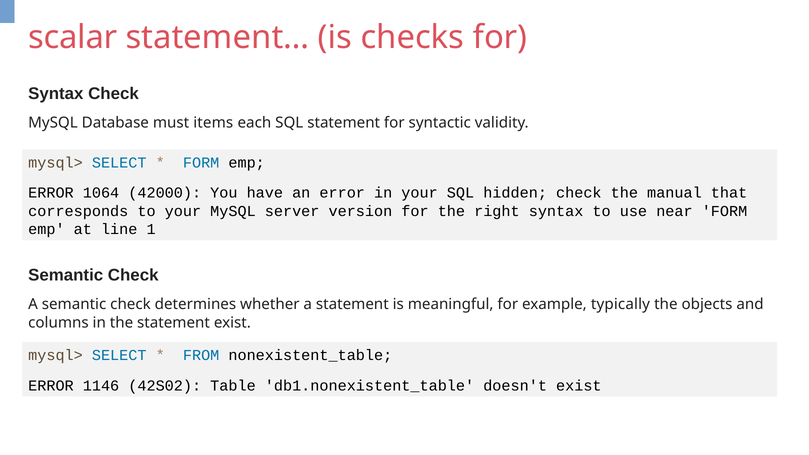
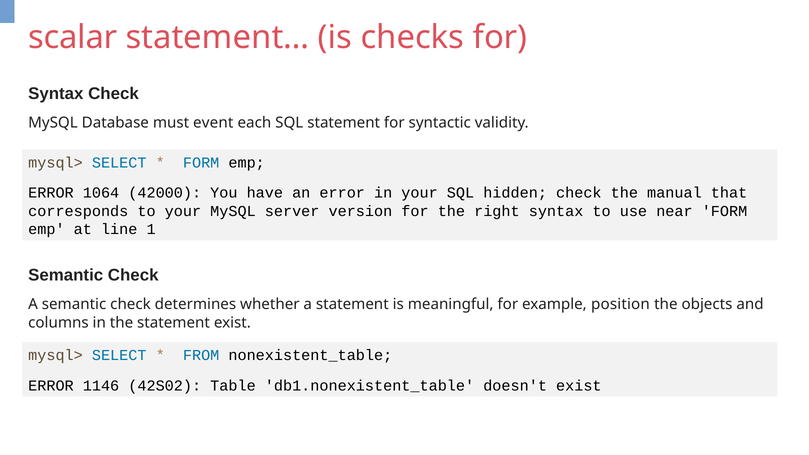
items: items -> event (213, 123)
typically: typically -> position (620, 304)
